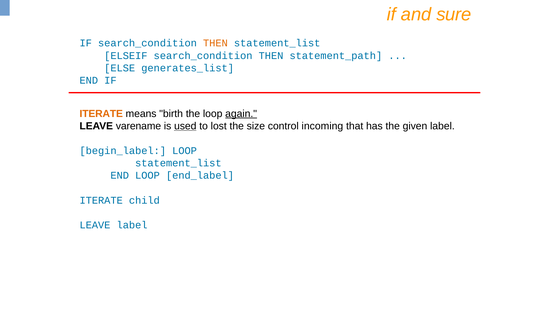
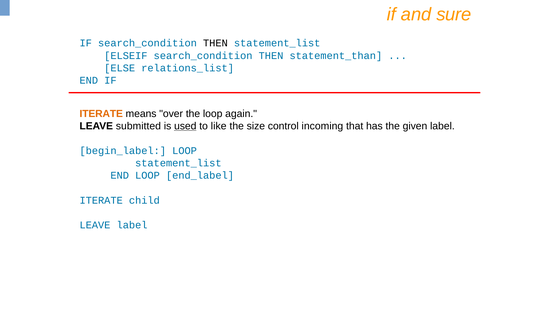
THEN colour: orange -> black (215, 43)
statement_path: statement_path -> statement_than (336, 56)
generates_list: generates_list -> relations_list (188, 68)
birth: birth -> over (171, 114)
again underline: present -> none (241, 114)
varename: varename -> submitted (138, 126)
lost: lost -> like (219, 126)
